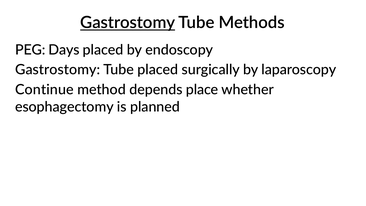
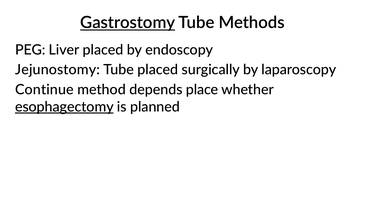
Days: Days -> Liver (64, 50)
Gastrostomy: Gastrostomy -> Jejunostomy (58, 70)
esophagectomy underline: none -> present (64, 107)
